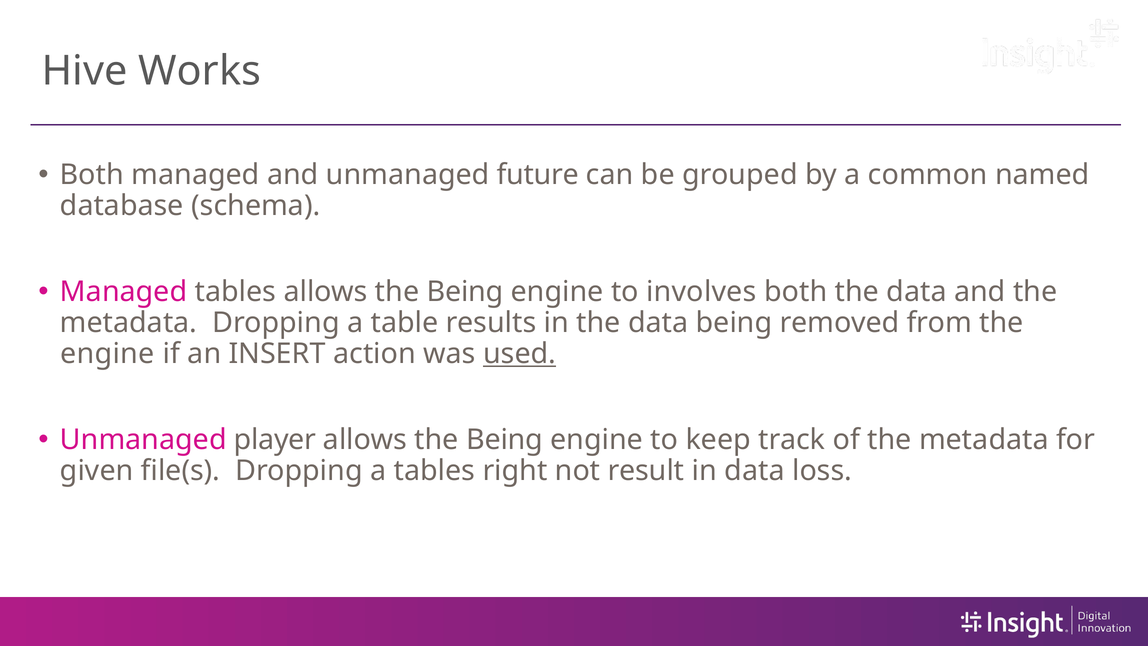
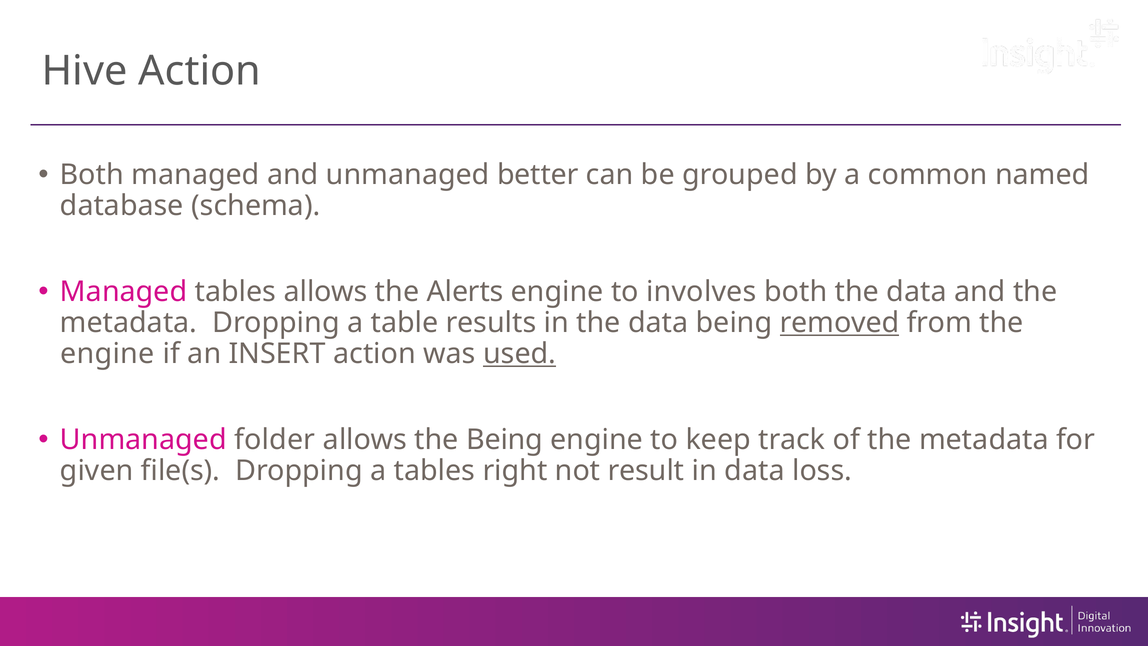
Hive Works: Works -> Action (200, 71)
future: future -> better (538, 175)
tables allows the Being: Being -> Alerts (465, 292)
removed underline: none -> present (840, 323)
player: player -> folder (275, 440)
